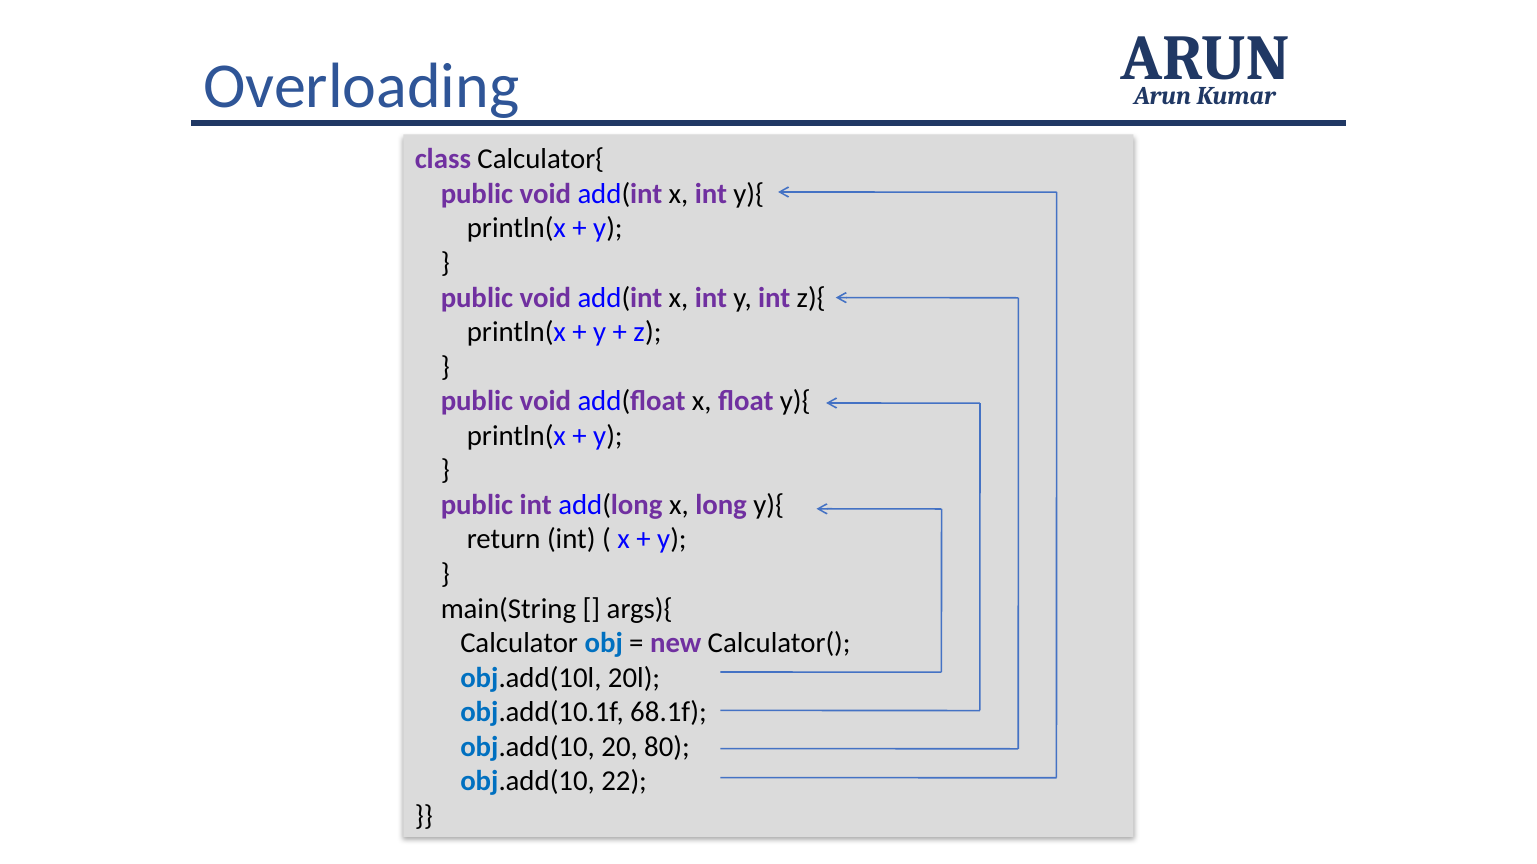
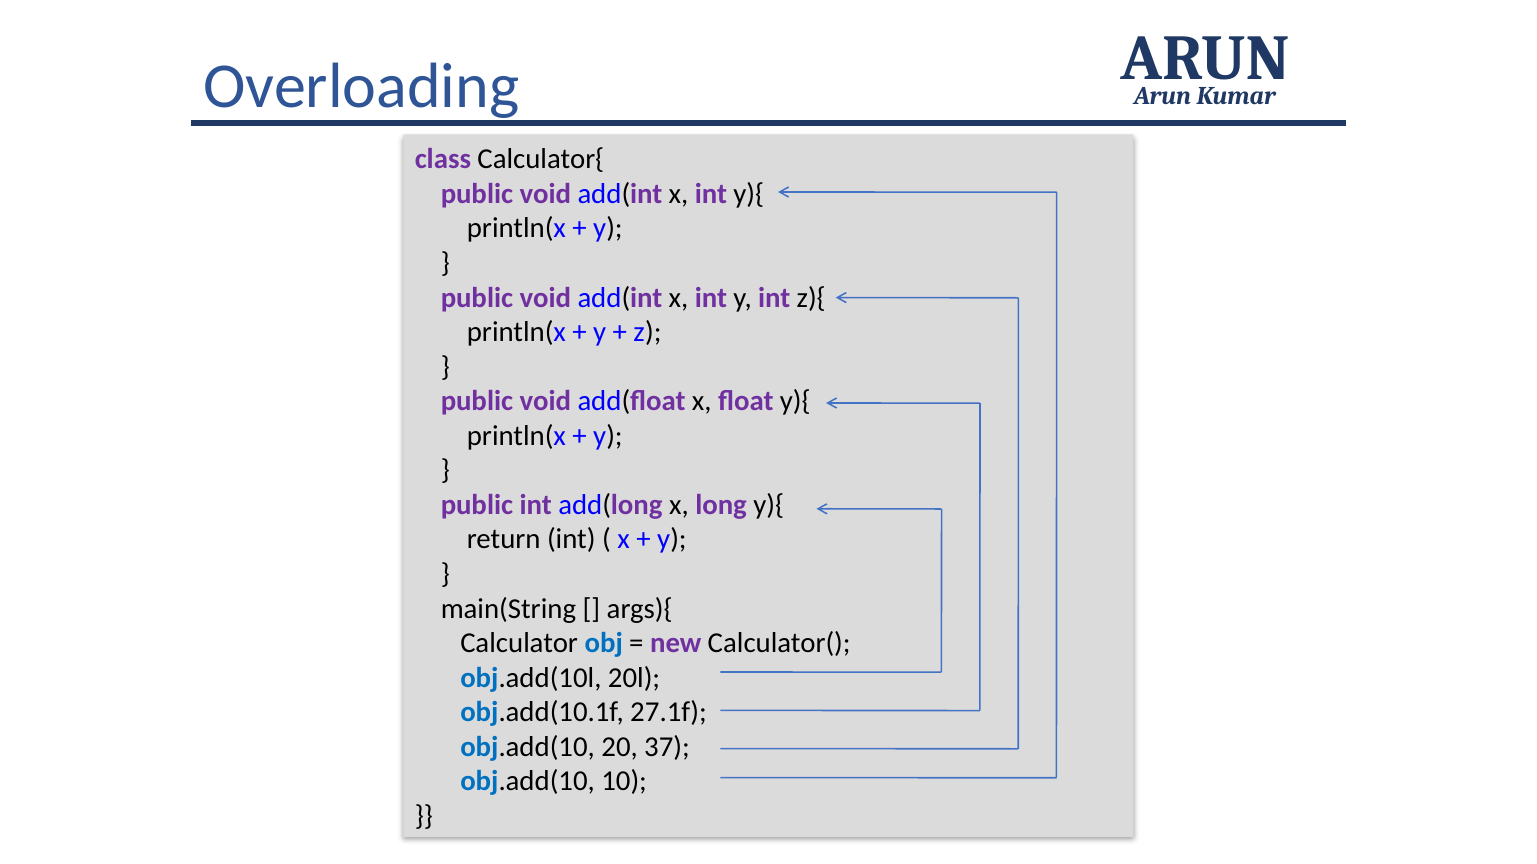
68.1f: 68.1f -> 27.1f (669, 713)
80: 80 -> 37 (667, 747)
22: 22 -> 10 (624, 782)
